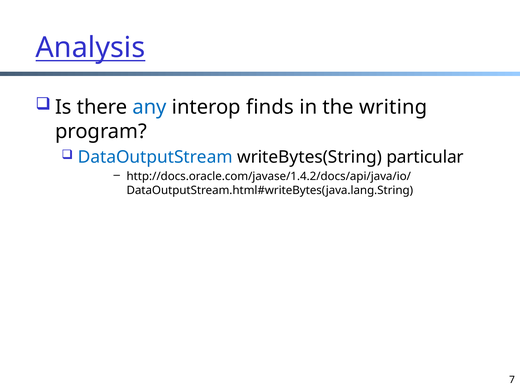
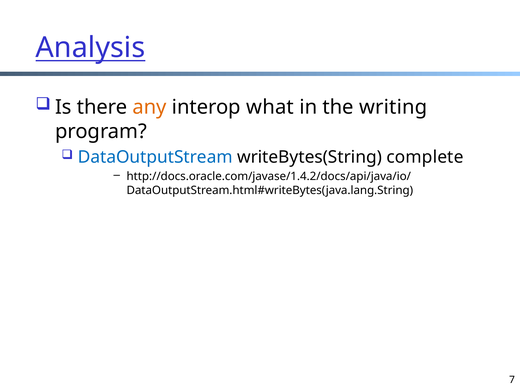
any colour: blue -> orange (150, 107)
finds: finds -> what (270, 107)
particular: particular -> complete (425, 157)
